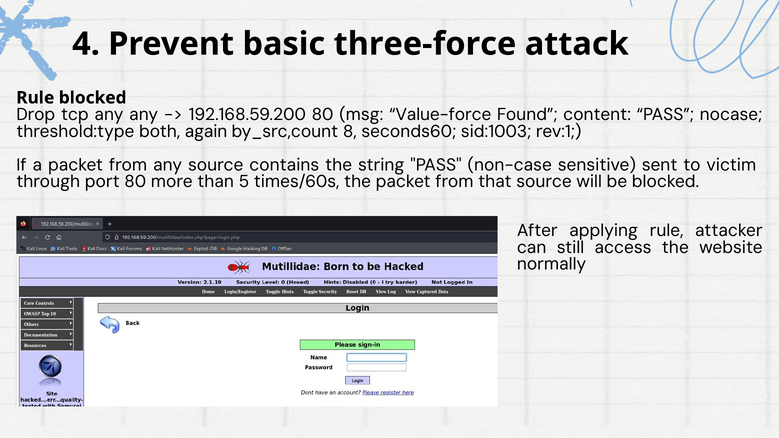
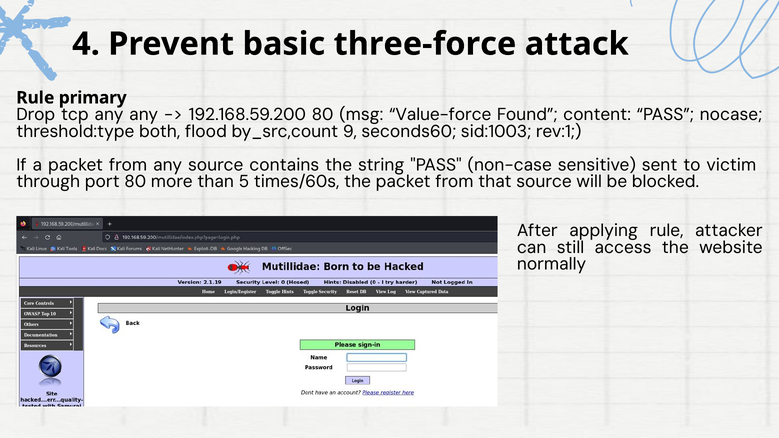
Rule blocked: blocked -> primary (93, 98)
again: again -> flood (206, 131)
8: 8 -> 9 (350, 131)
